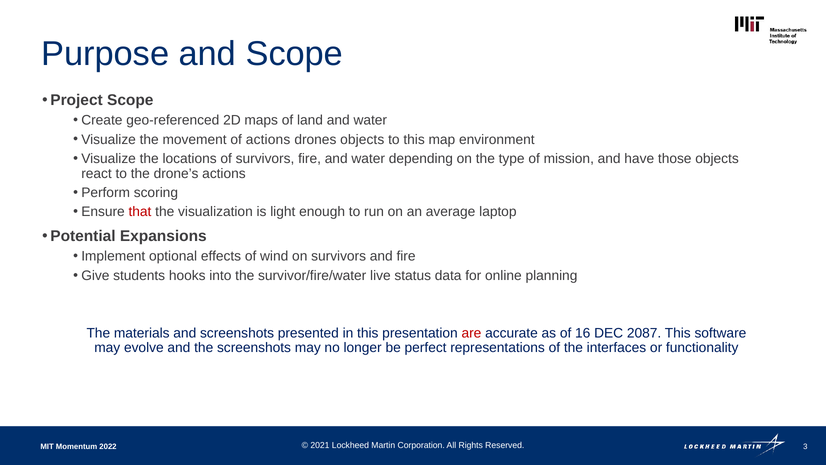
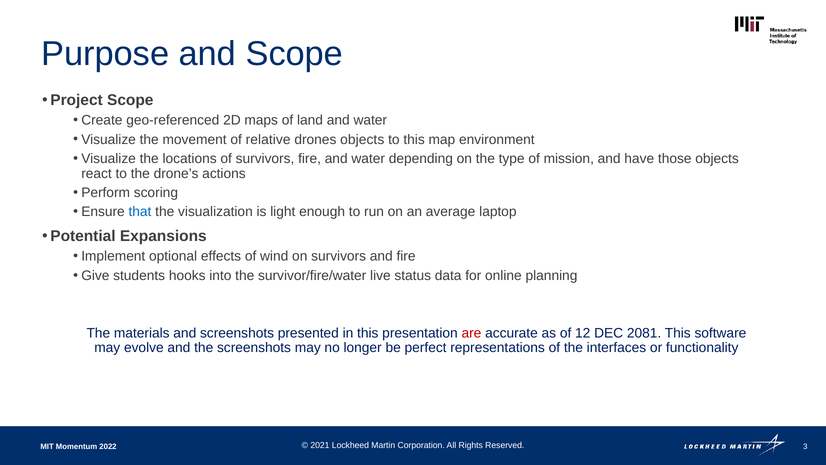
of actions: actions -> relative (268, 139)
that colour: red -> blue (140, 212)
16: 16 -> 12 (583, 333)
2087: 2087 -> 2081 (644, 333)
